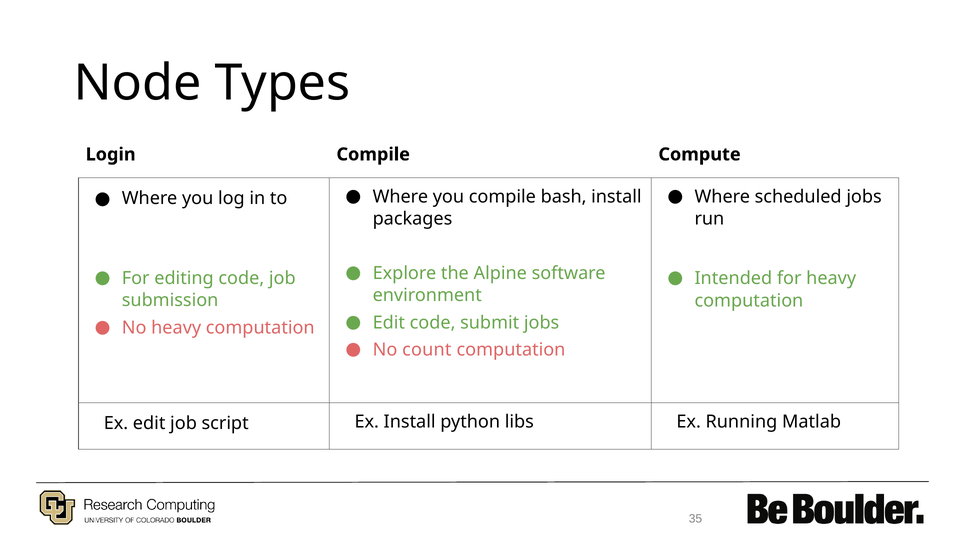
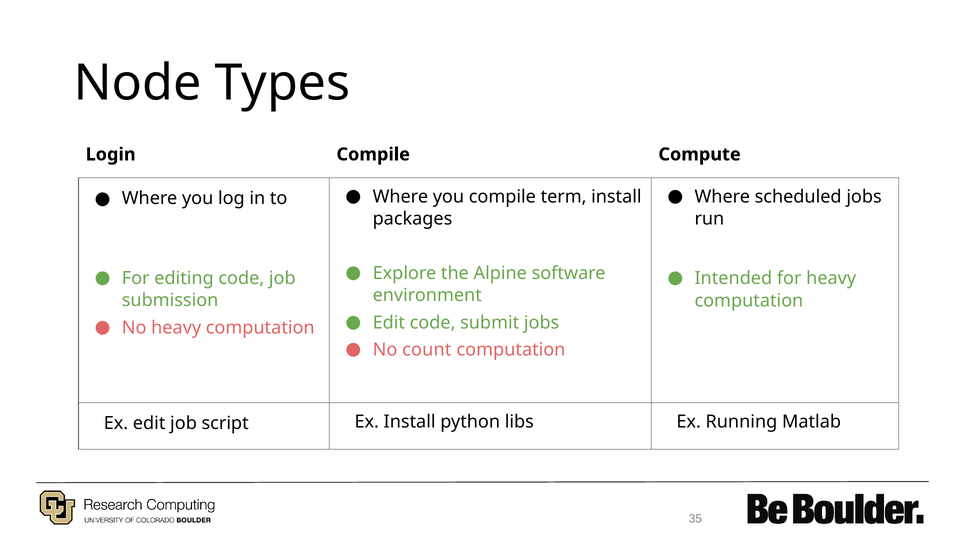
bash: bash -> term (564, 197)
